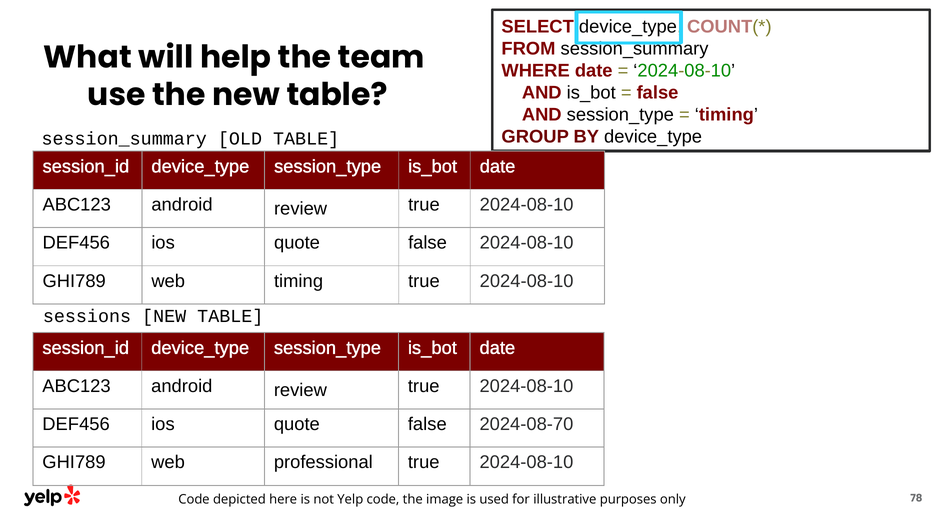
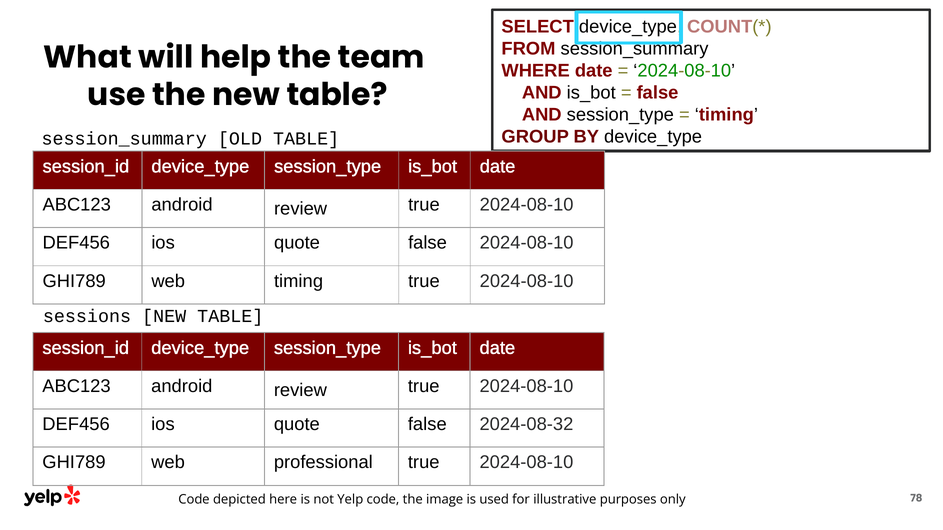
2024-08-70: 2024-08-70 -> 2024-08-32 (526, 425)
